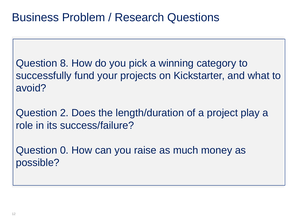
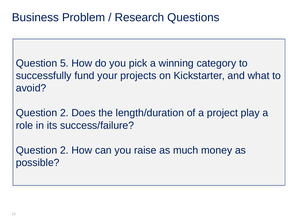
8: 8 -> 5 (64, 63)
0: 0 -> 2 (64, 150)
